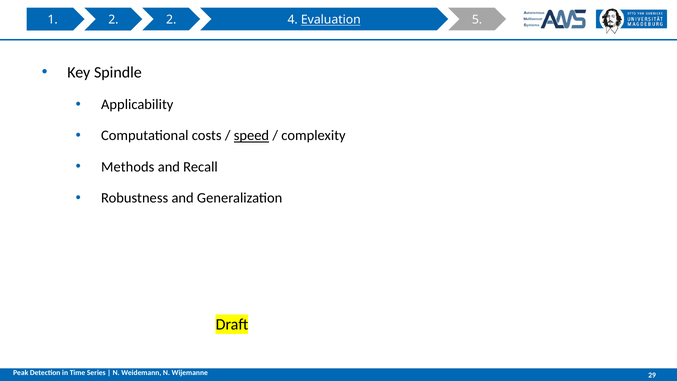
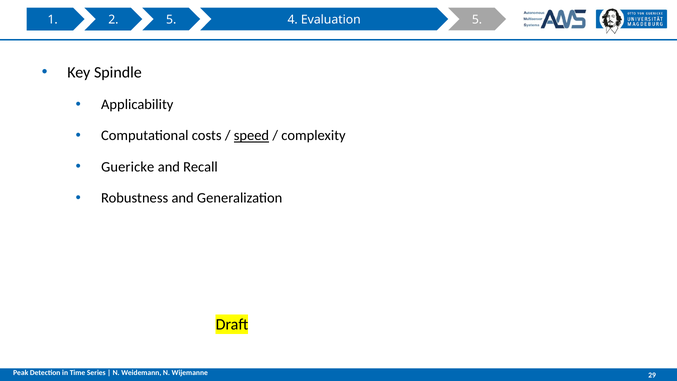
2 2: 2 -> 5 (171, 20)
Evaluation underline: present -> none (331, 20)
Methods: Methods -> Guericke (128, 167)
